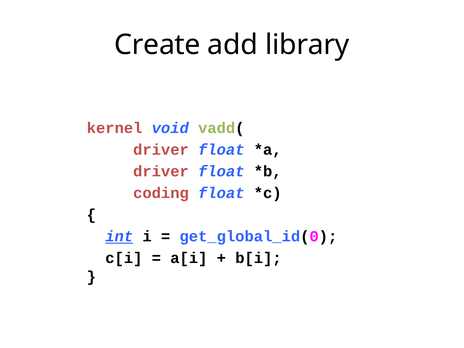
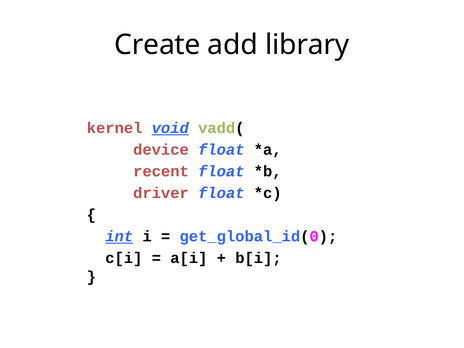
void underline: none -> present (170, 128)
driver: driver -> device (161, 150)
driver: driver -> recent (161, 171)
coding: coding -> driver (161, 193)
